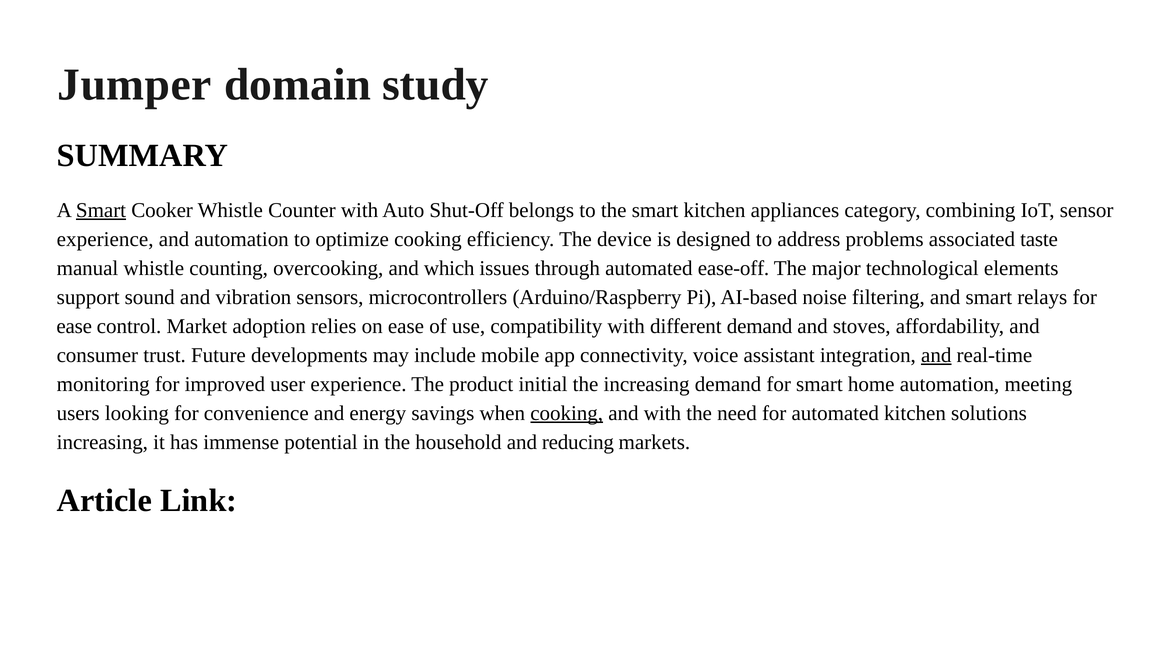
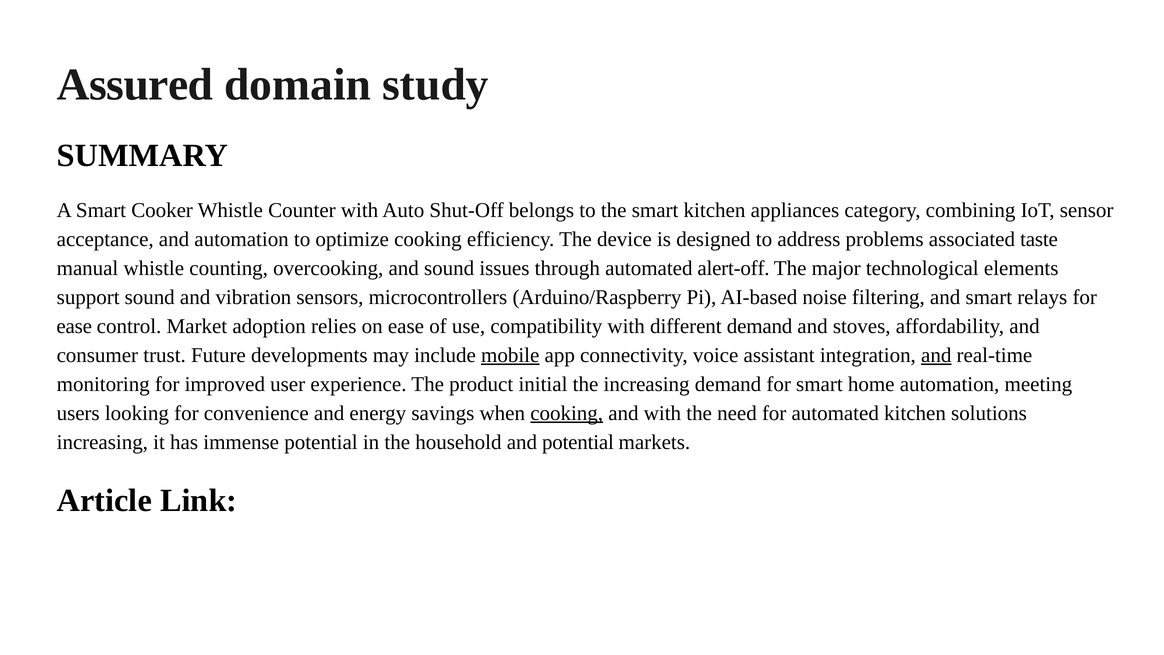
Jumper: Jumper -> Assured (135, 85)
Smart underline: present -> none (101, 210)
experience: experience -> acceptance (105, 239)
and which: which -> sound (449, 268)
ease-off: ease-off -> alert-off (733, 268)
mobile underline: none -> present (510, 355)
and reducing: reducing -> potential (578, 442)
